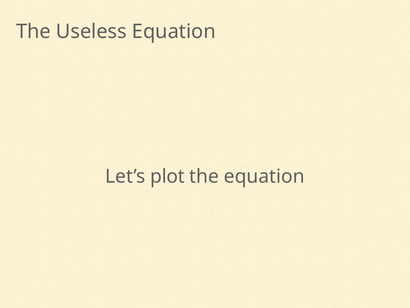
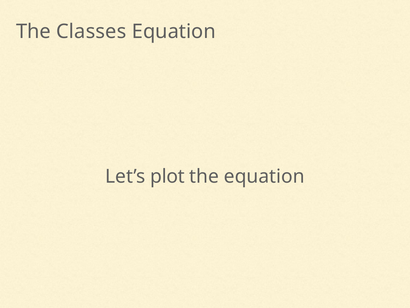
Useless: Useless -> Classes (91, 32)
